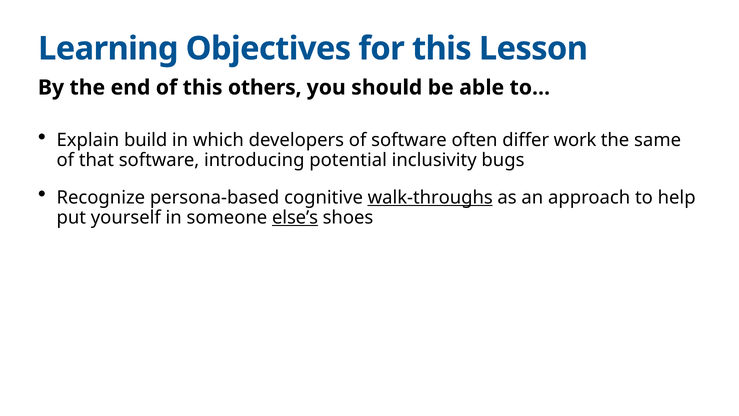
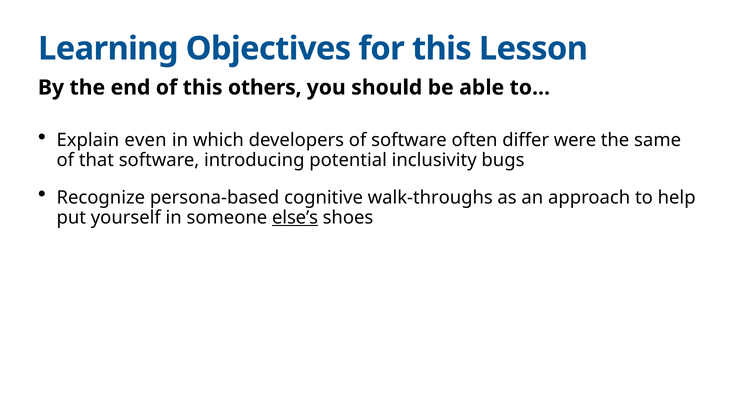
build: build -> even (145, 140)
work: work -> were (575, 140)
walk-throughs underline: present -> none (430, 197)
